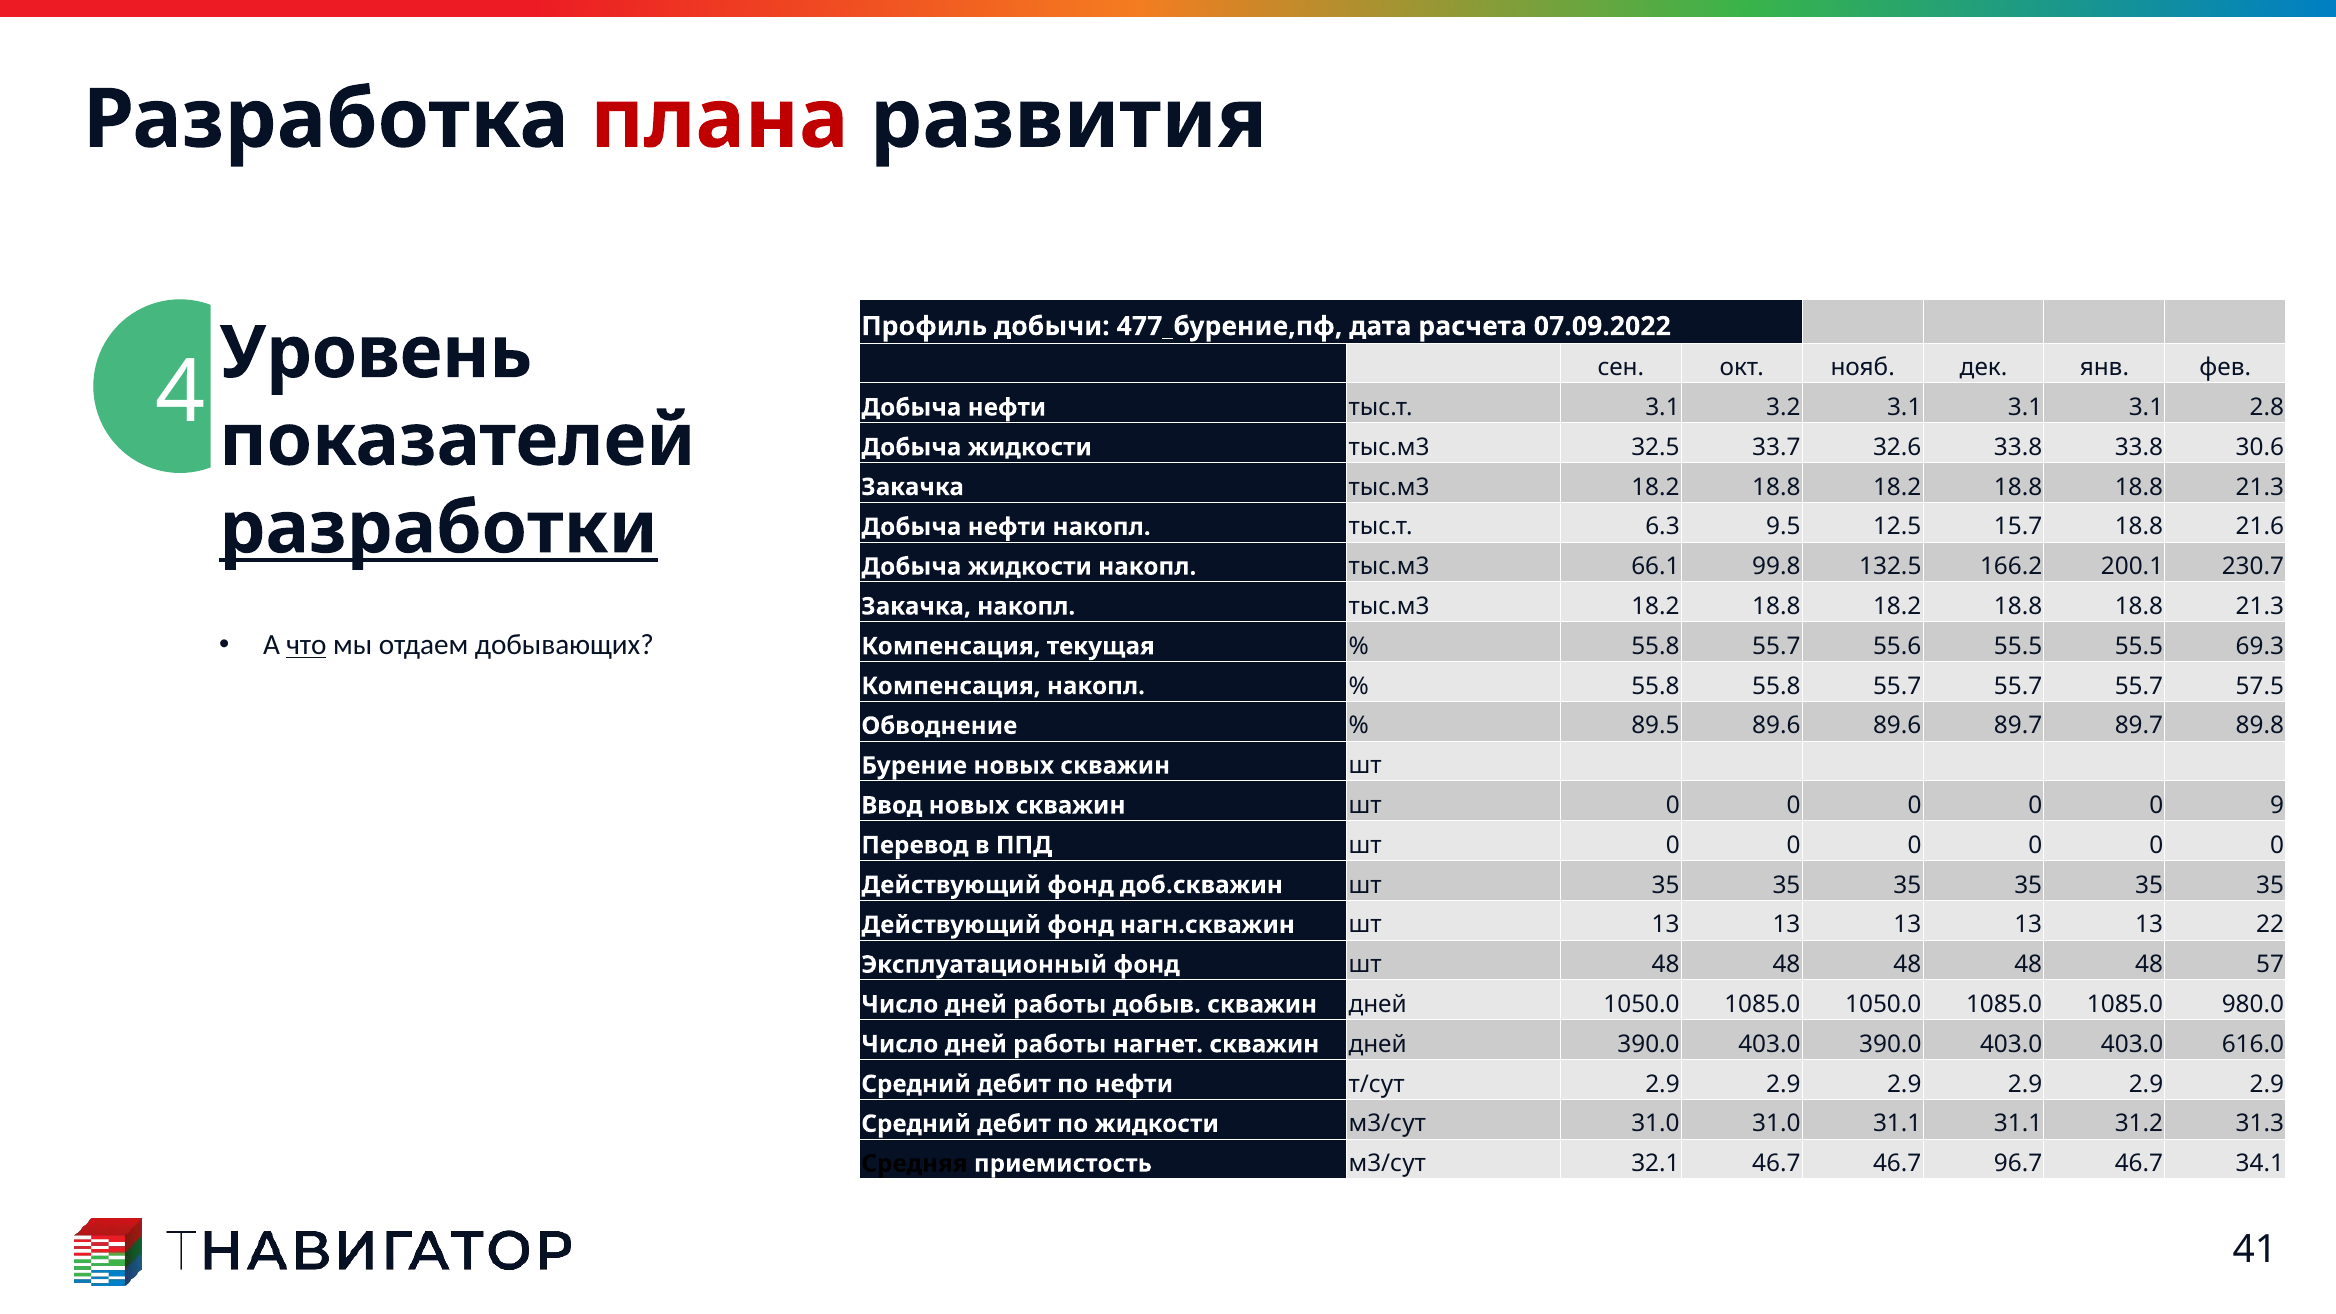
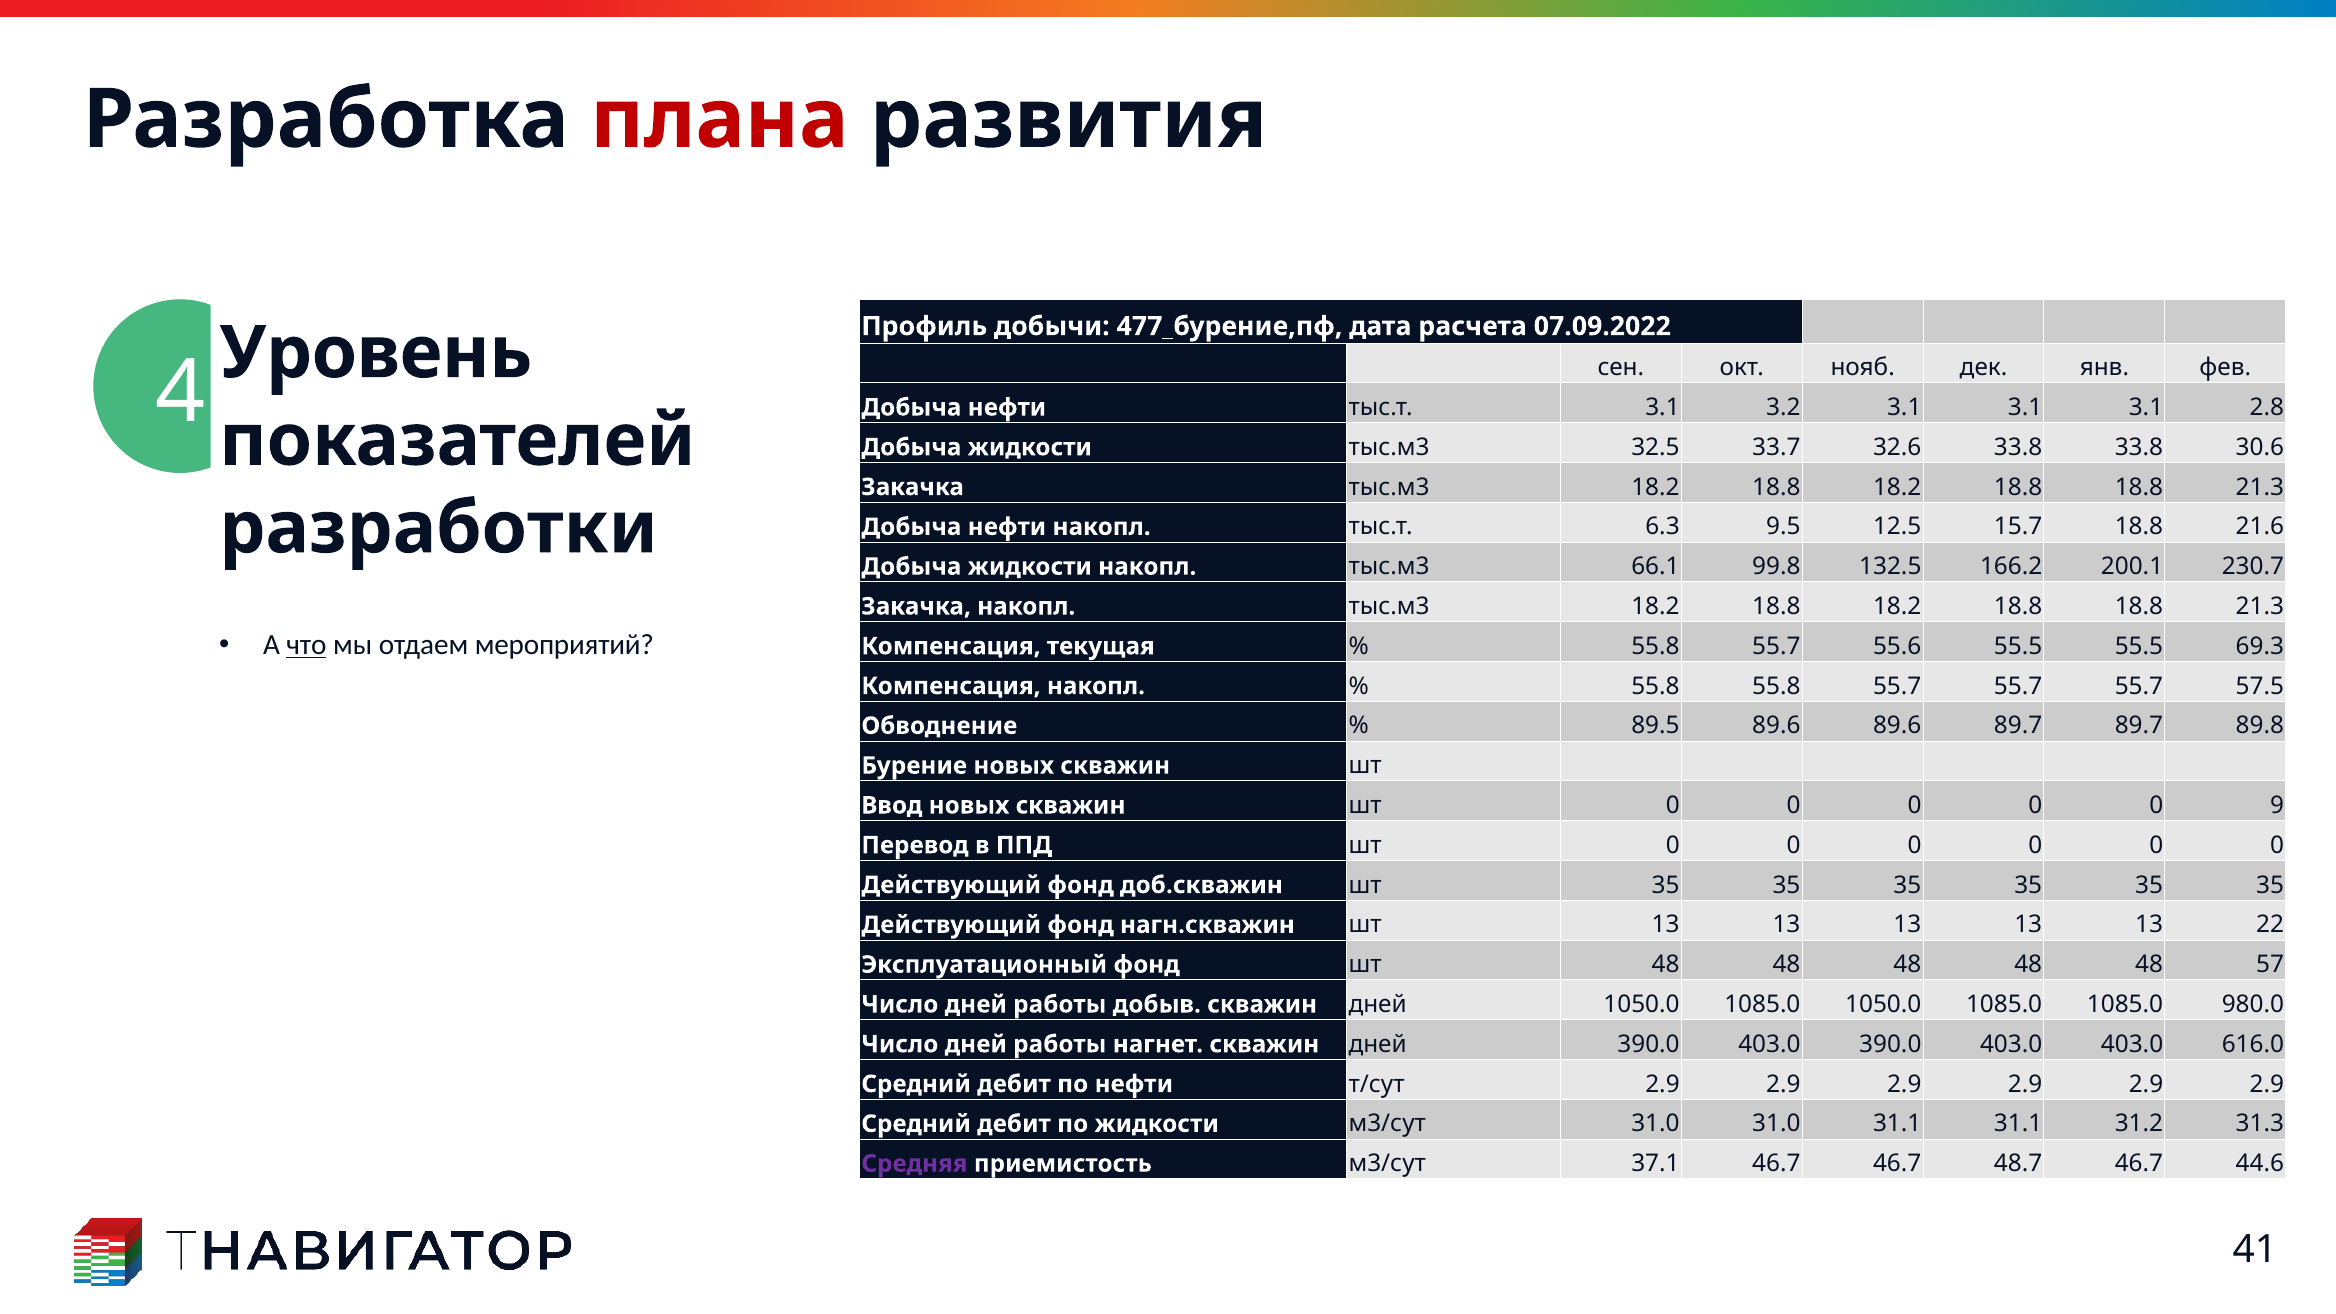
разработки underline: present -> none (438, 528)
добывающих: добывающих -> мероприятий (564, 645)
Средняя colour: black -> purple (914, 1164)
32.1: 32.1 -> 37.1 (1655, 1164)
96.7: 96.7 -> 48.7 (2018, 1164)
34.1: 34.1 -> 44.6 (2260, 1164)
